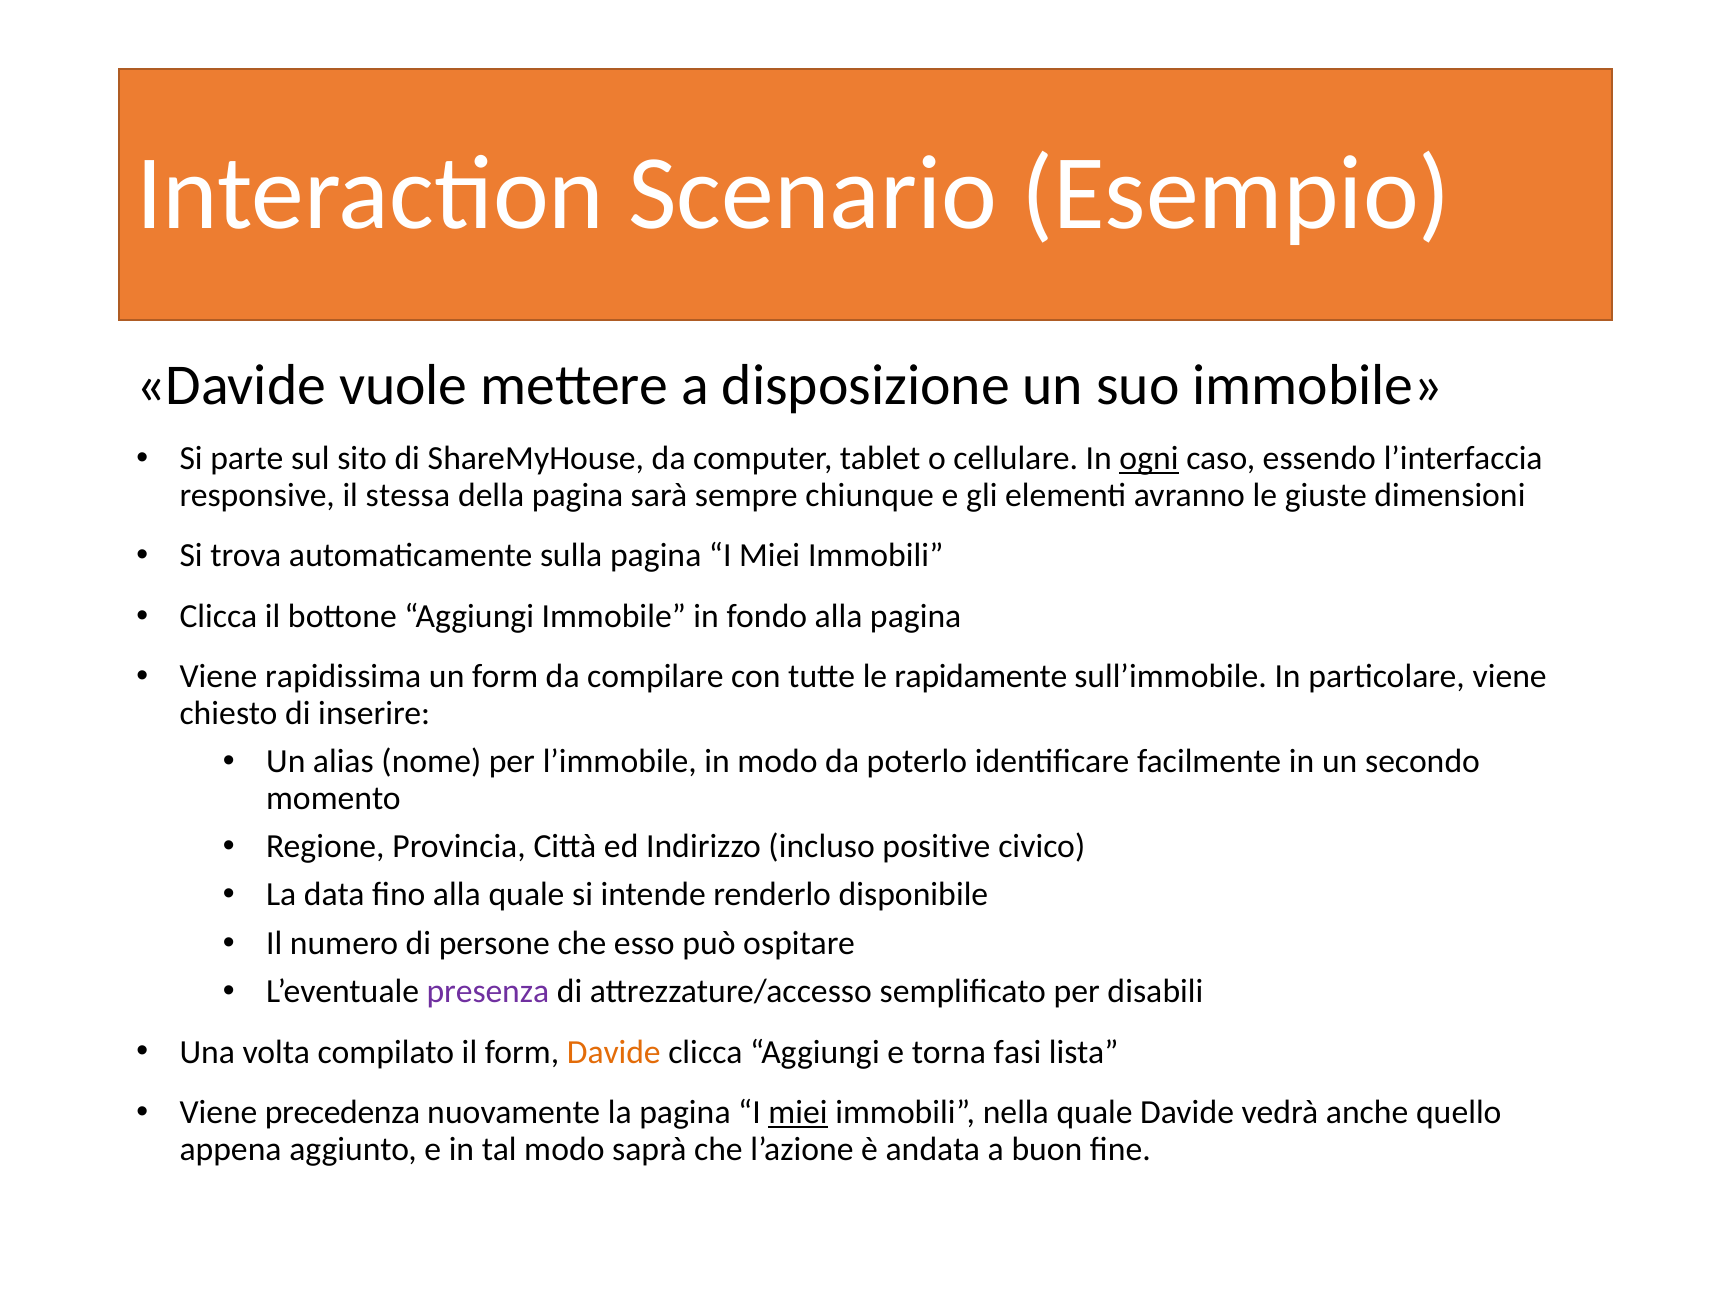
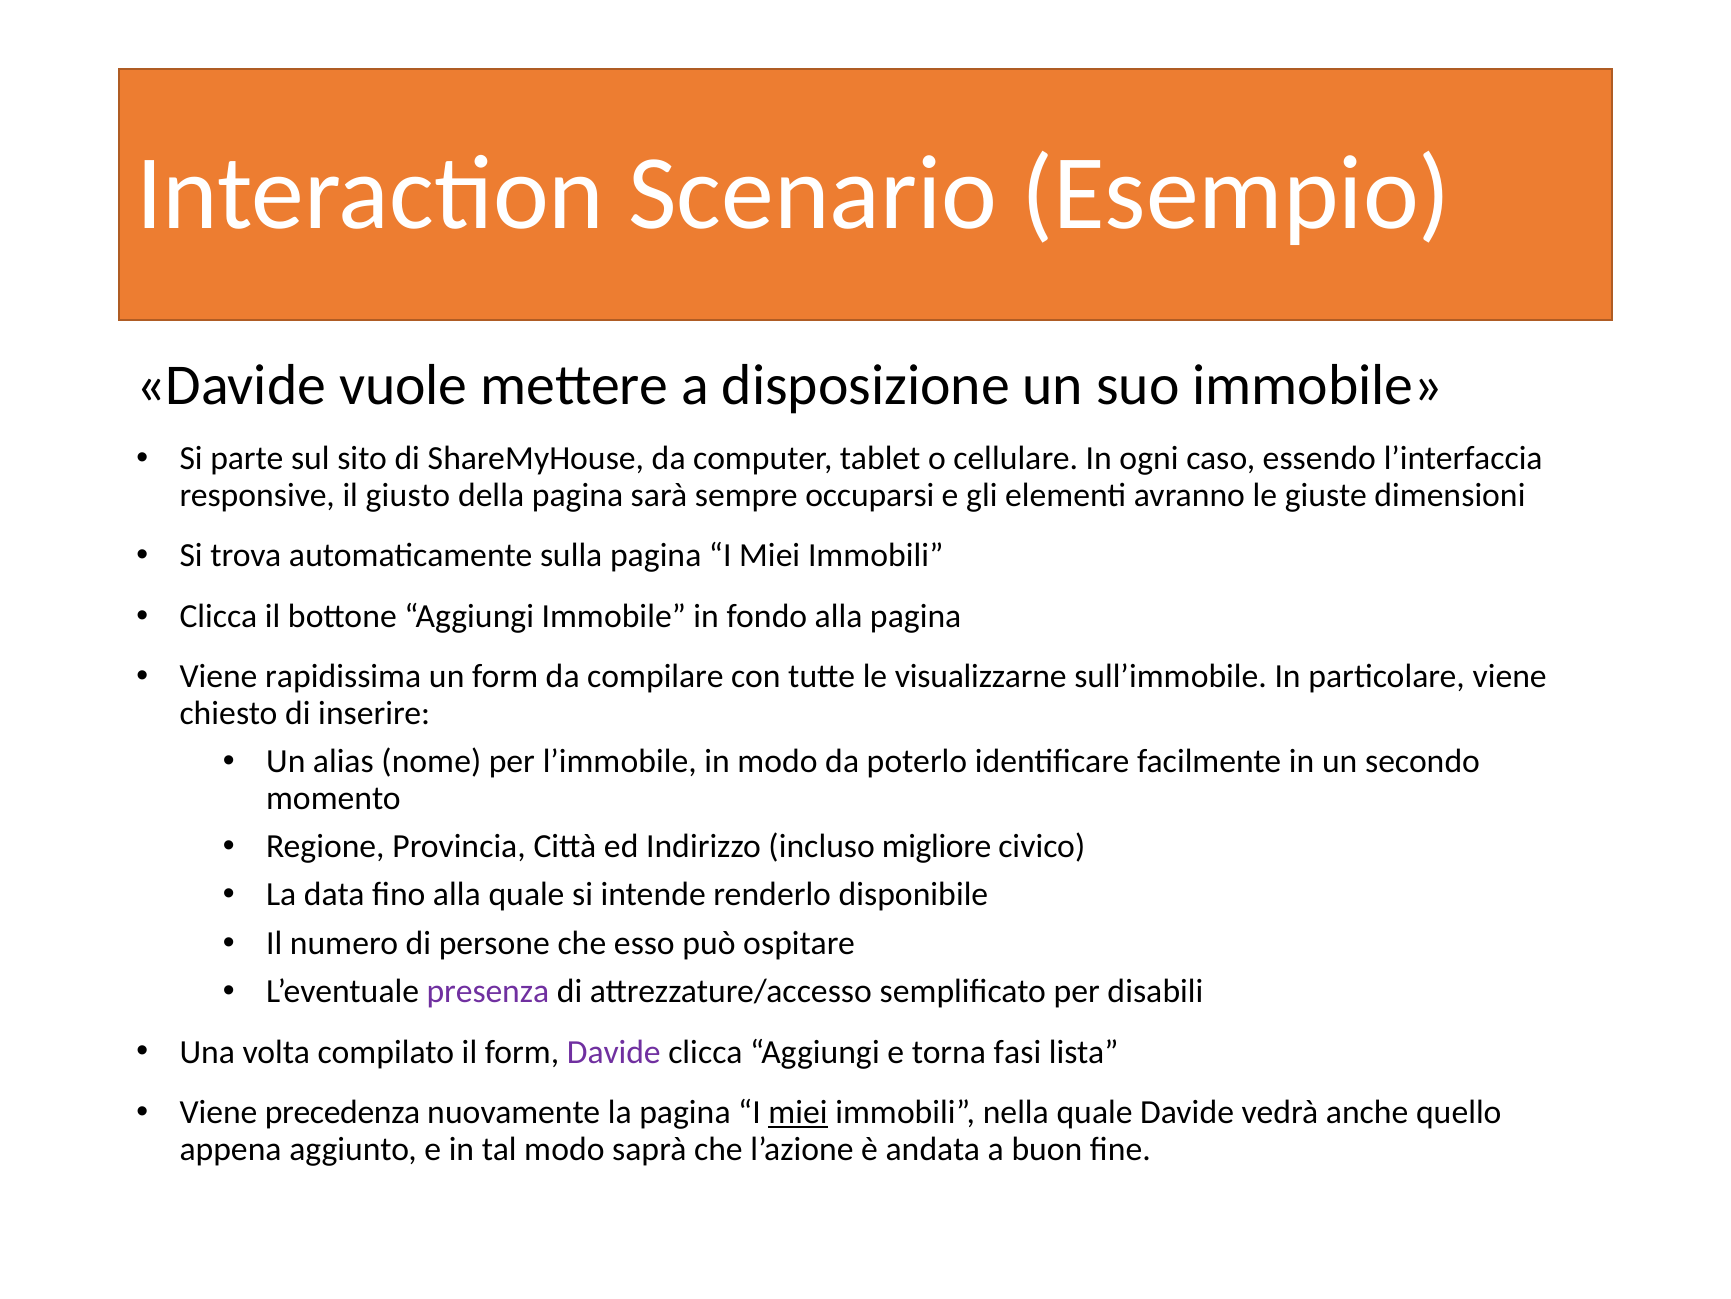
ogni underline: present -> none (1149, 459)
stessa: stessa -> giusto (408, 495)
chiunque: chiunque -> occuparsi (870, 495)
rapidamente: rapidamente -> visualizzarne (981, 676)
positive: positive -> migliore (937, 846)
Davide colour: orange -> purple (614, 1051)
